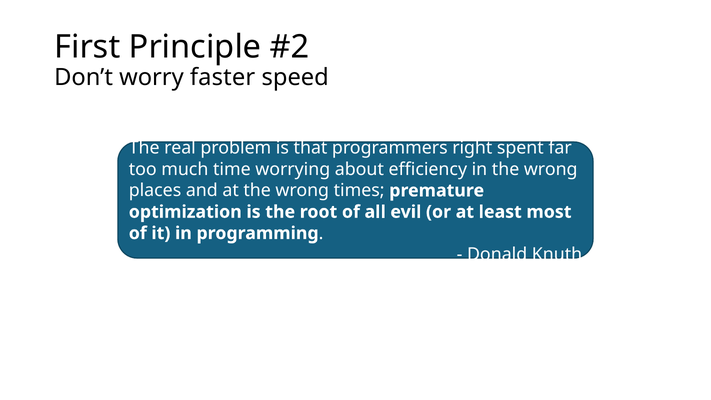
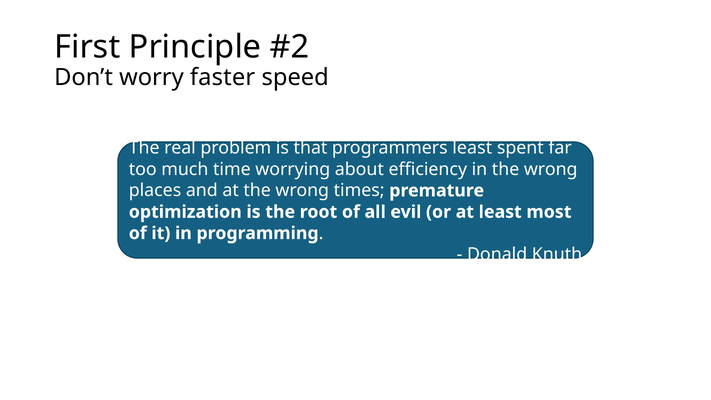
programmers right: right -> least (472, 148)
